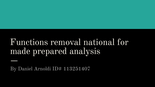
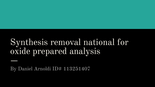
Functions: Functions -> Synthesis (29, 42)
made: made -> oxide (20, 51)
